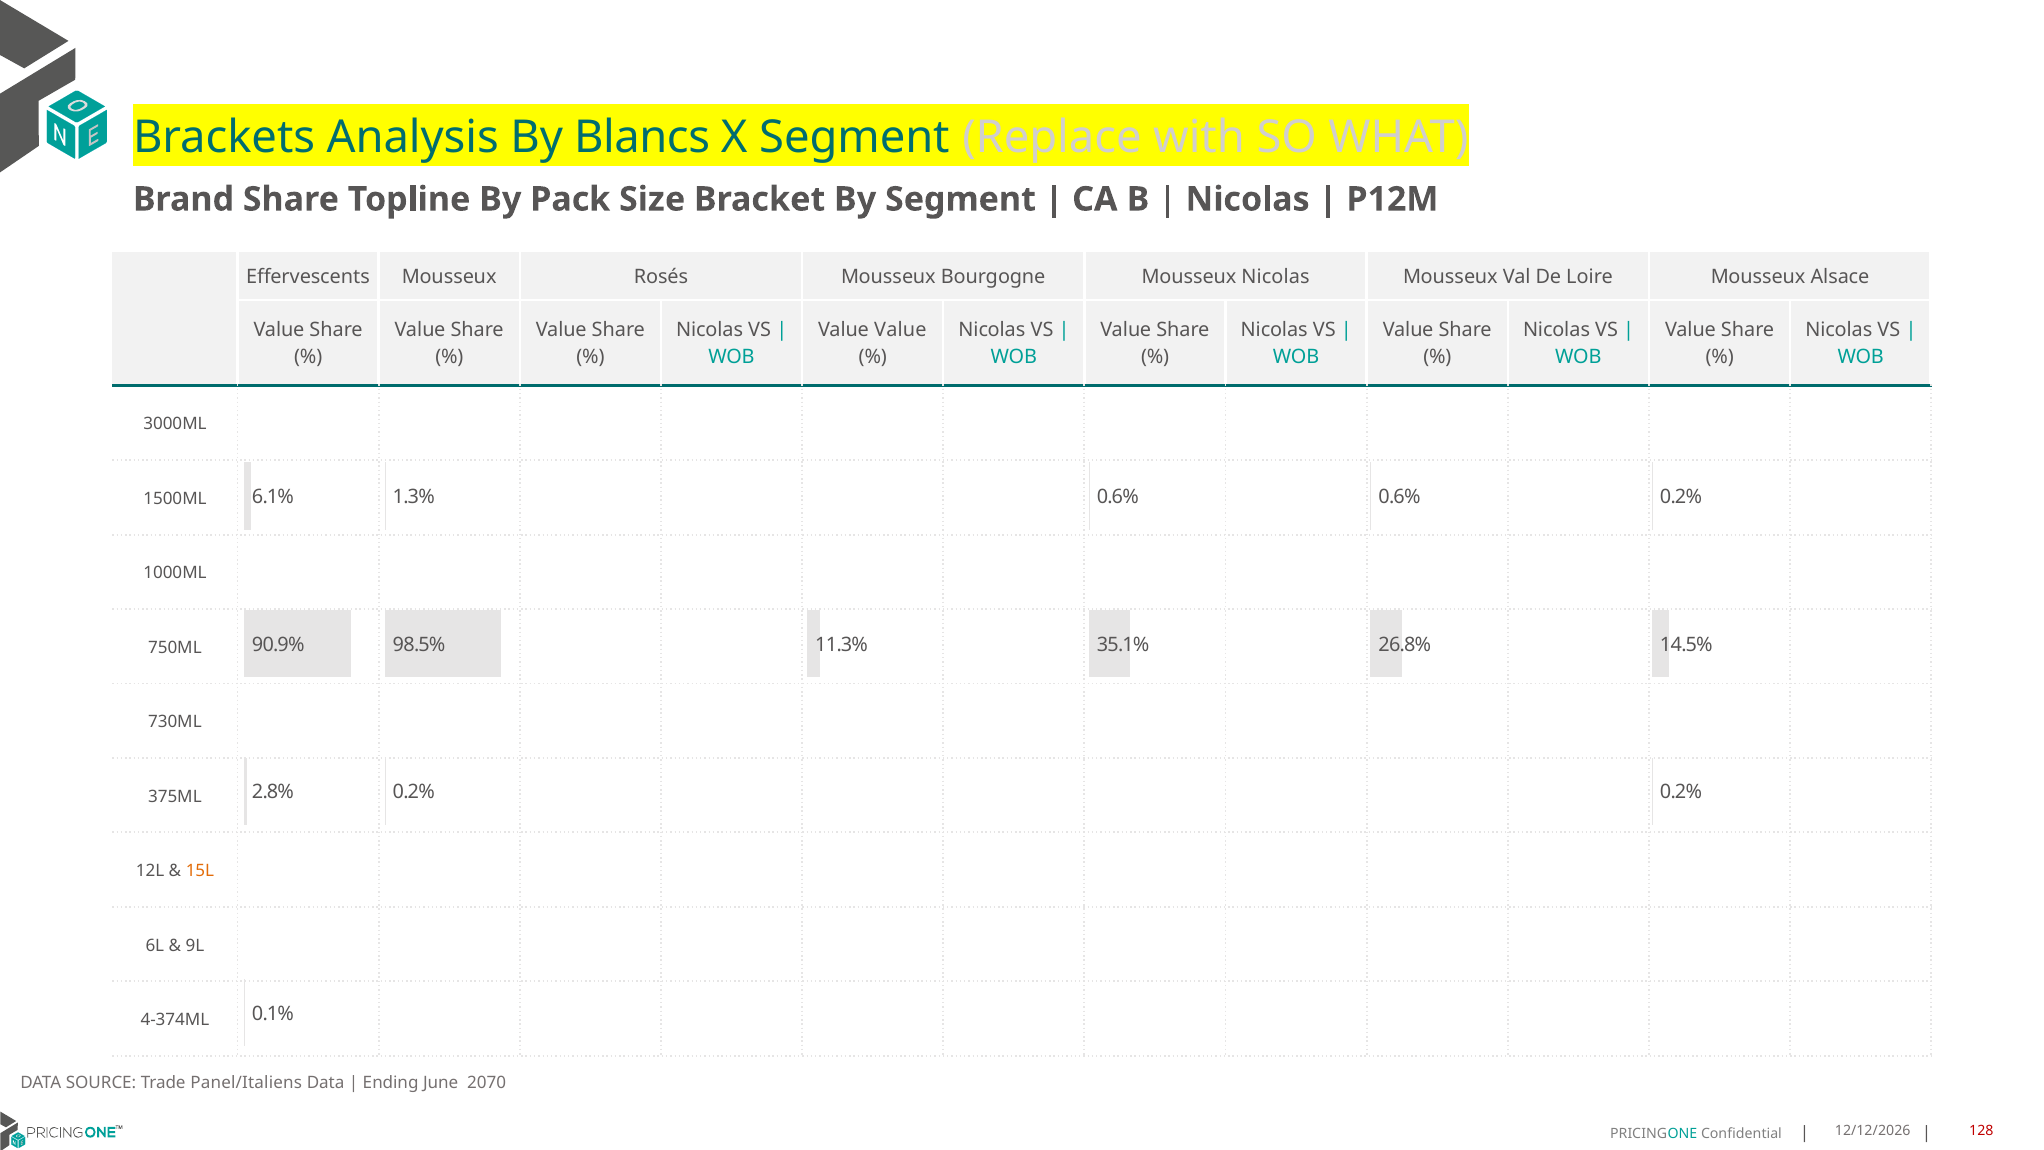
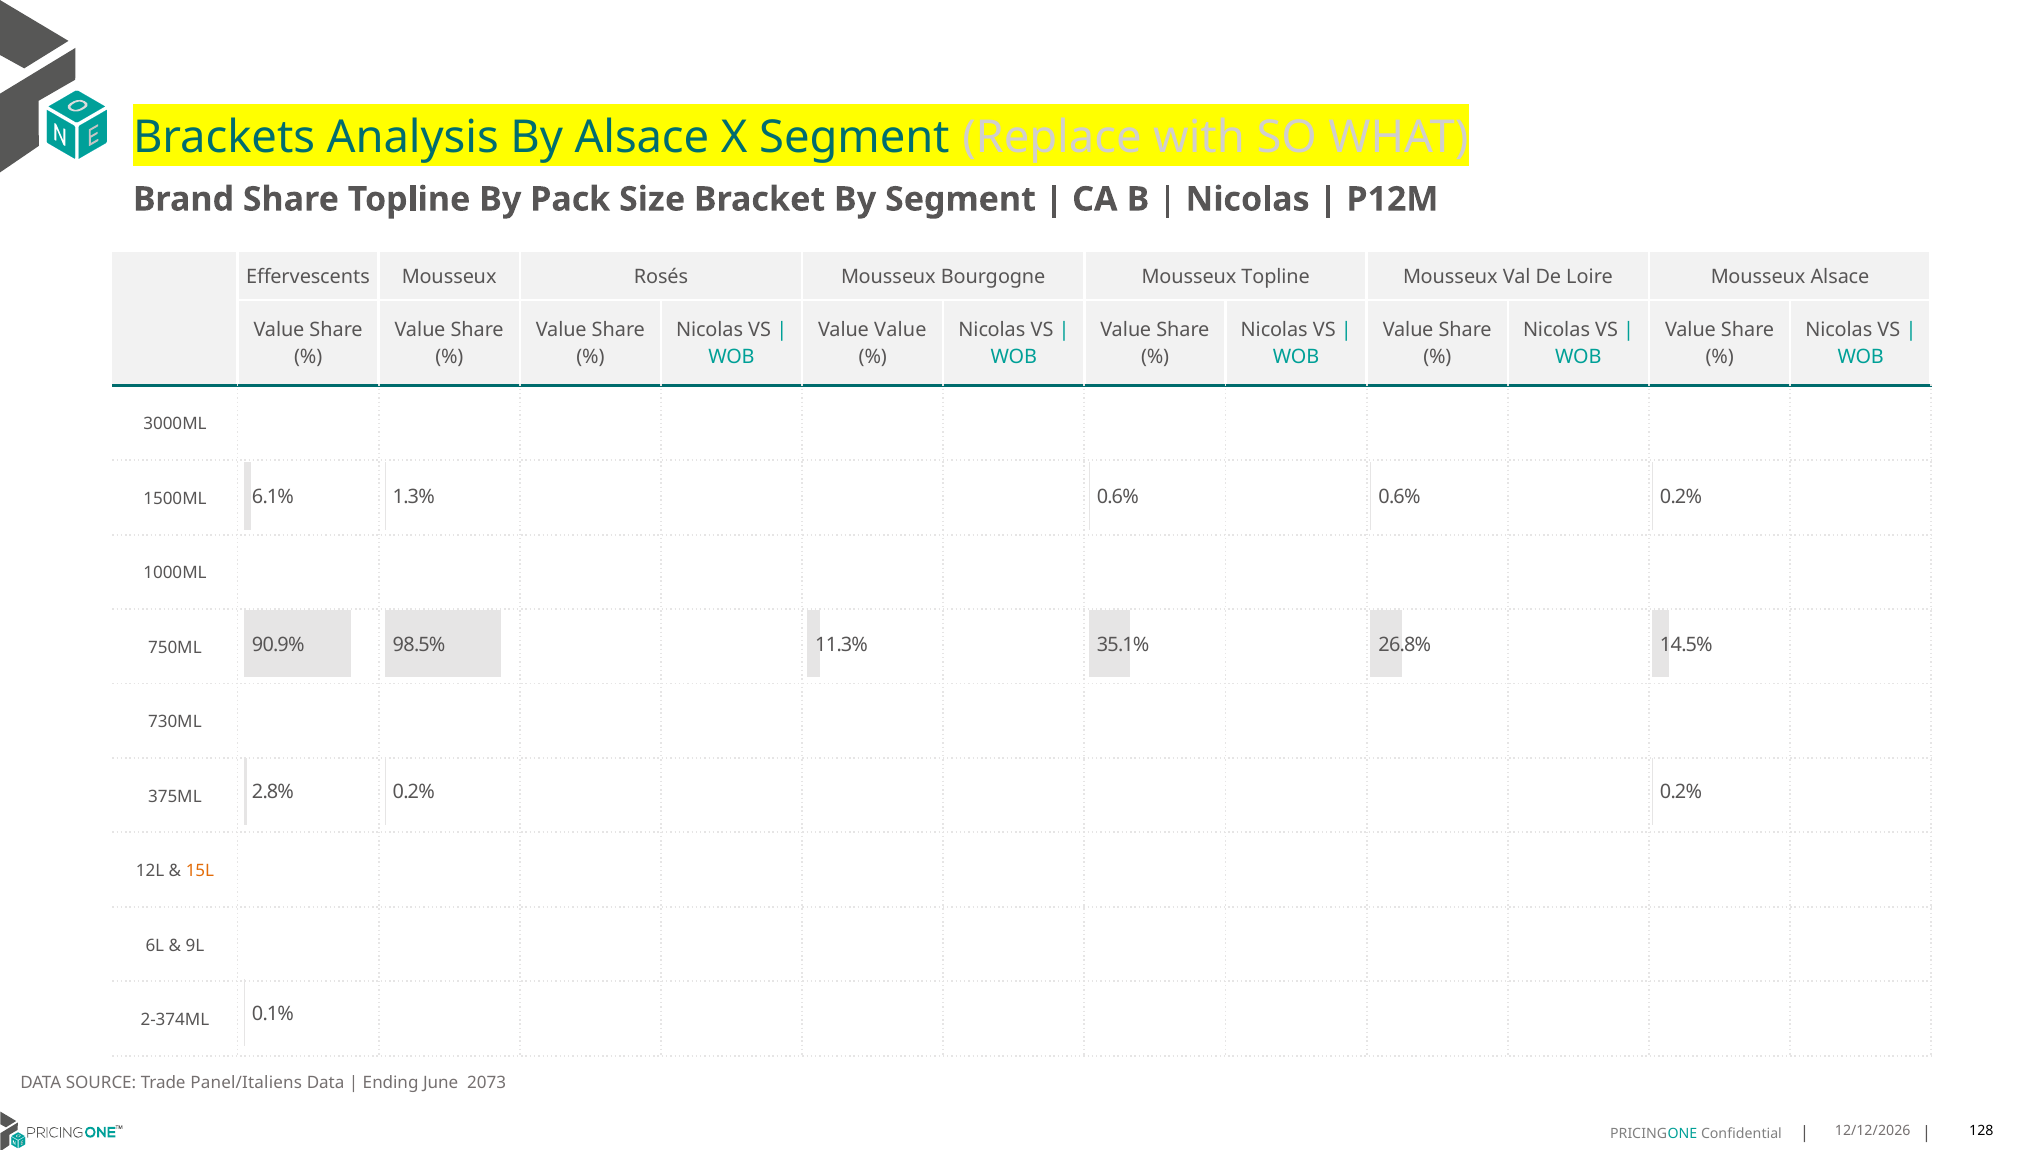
By Blancs: Blancs -> Alsace (642, 137)
Mousseux Nicolas: Nicolas -> Topline (1276, 277)
4-374ML: 4-374ML -> 2-374ML (175, 1020)
2070: 2070 -> 2073 (487, 1083)
128 colour: red -> black (1981, 1130)
